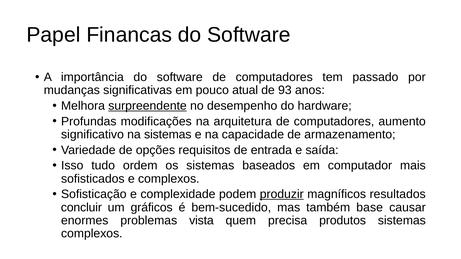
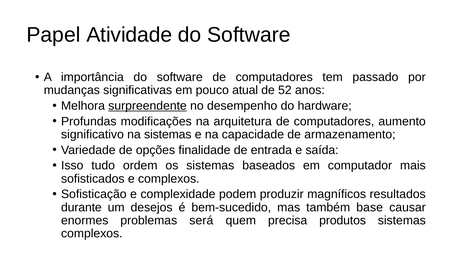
Financas: Financas -> Atividade (129, 35)
93: 93 -> 52 (285, 90)
requisitos: requisitos -> finalidade (204, 150)
produzir underline: present -> none (282, 194)
concluir: concluir -> durante (81, 208)
gráficos: gráficos -> desejos (152, 208)
vista: vista -> será (201, 221)
